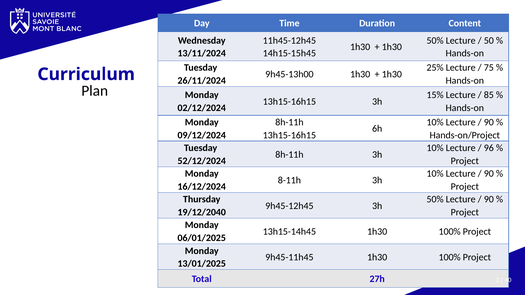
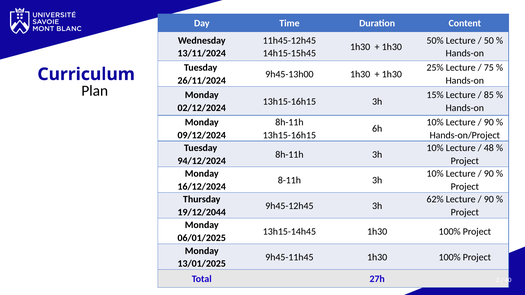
96: 96 -> 48 (489, 148)
52/12/2024: 52/12/2024 -> 94/12/2024 (202, 161)
50%: 50% -> 62% (435, 200)
19/12/2040: 19/12/2040 -> 19/12/2044 (202, 212)
